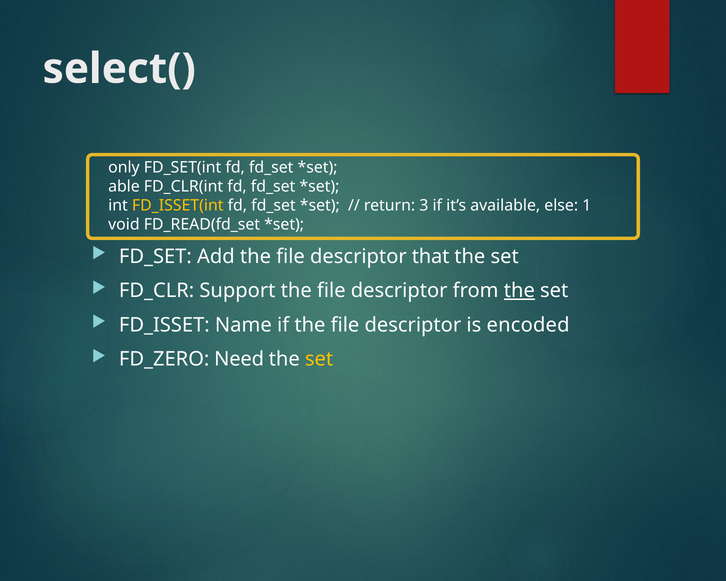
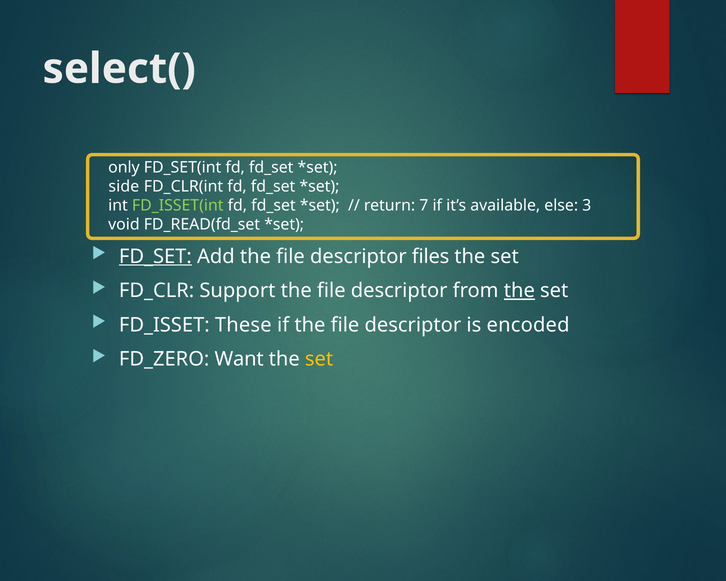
able: able -> side (124, 186)
FD_ISSET(int colour: yellow -> light green (178, 205)
3: 3 -> 7 (424, 205)
1: 1 -> 3 (587, 205)
FD_SET underline: none -> present (155, 256)
that: that -> files (431, 256)
Name: Name -> These (243, 325)
Need: Need -> Want (239, 359)
